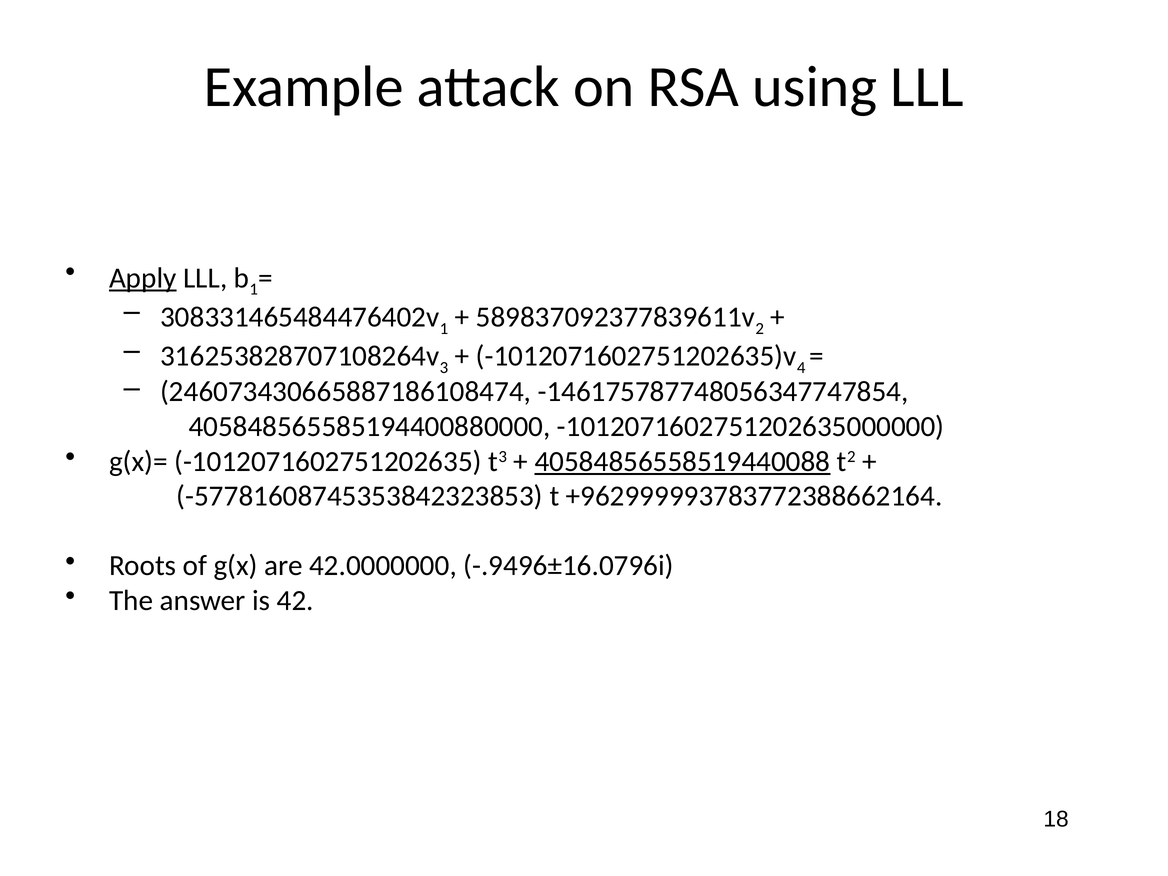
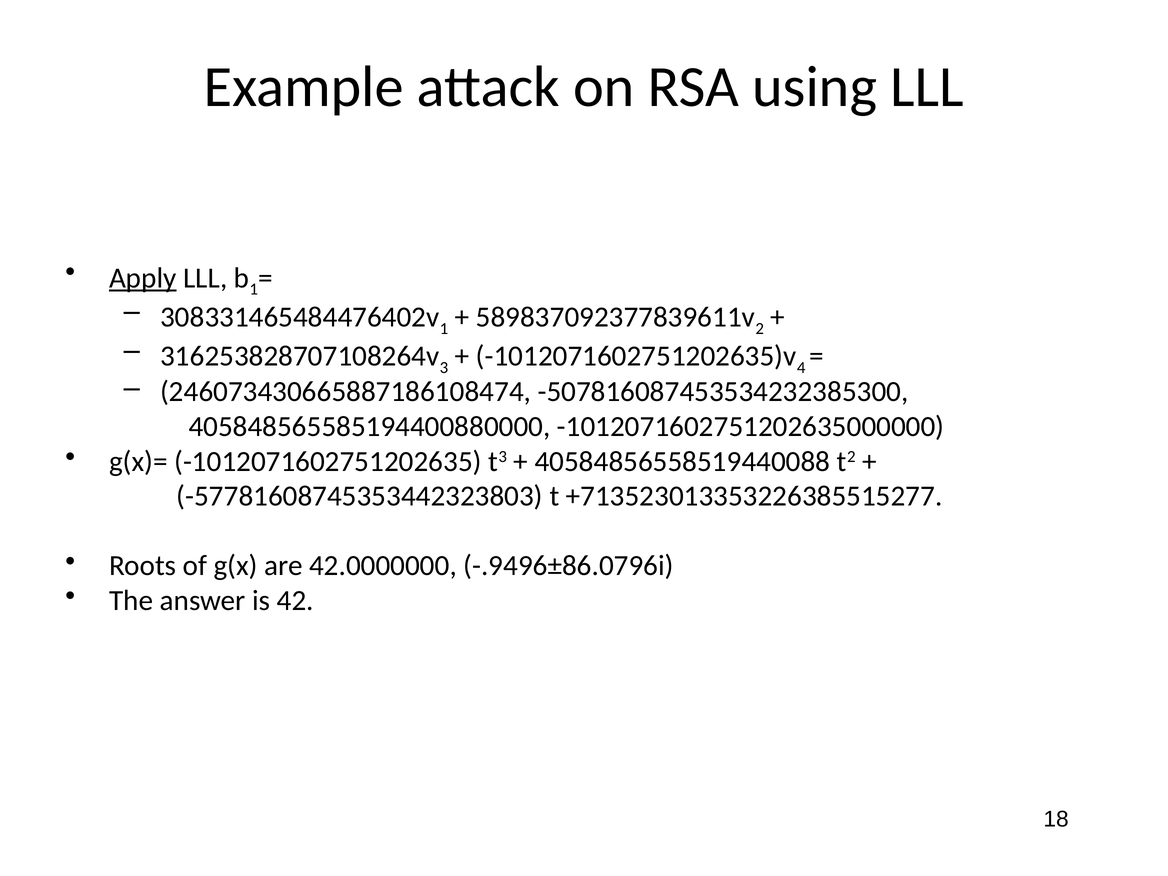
-146175787748056347747854: -146175787748056347747854 -> -507816087453534232385300 (723, 392)
40584856558519440088 underline: present -> none (682, 461)
-57781608745353842323853: -57781608745353842323853 -> -57781608745353442323803 (360, 496)
+962999993783772388662164: +962999993783772388662164 -> +713523013353226385515277 (754, 496)
-.9496±16.0796i: -.9496±16.0796i -> -.9496±86.0796i (568, 566)
